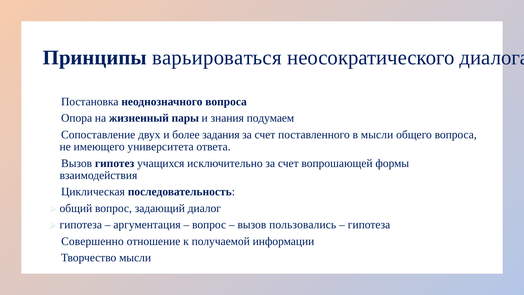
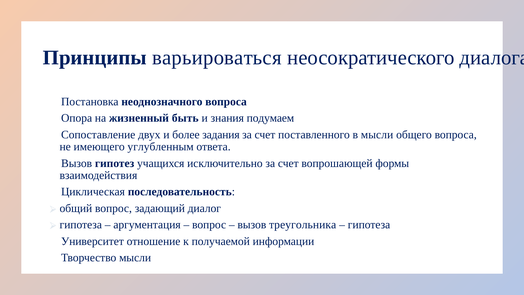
пары: пары -> быть (185, 118)
университета: университета -> углубленным (161, 147)
пользовались: пользовались -> треугольника (303, 225)
Совершенно: Совершенно -> Университет (93, 241)
